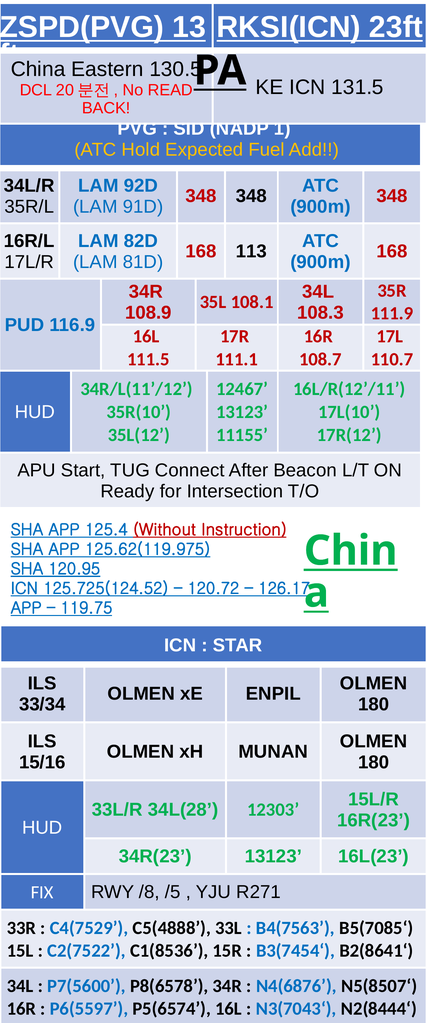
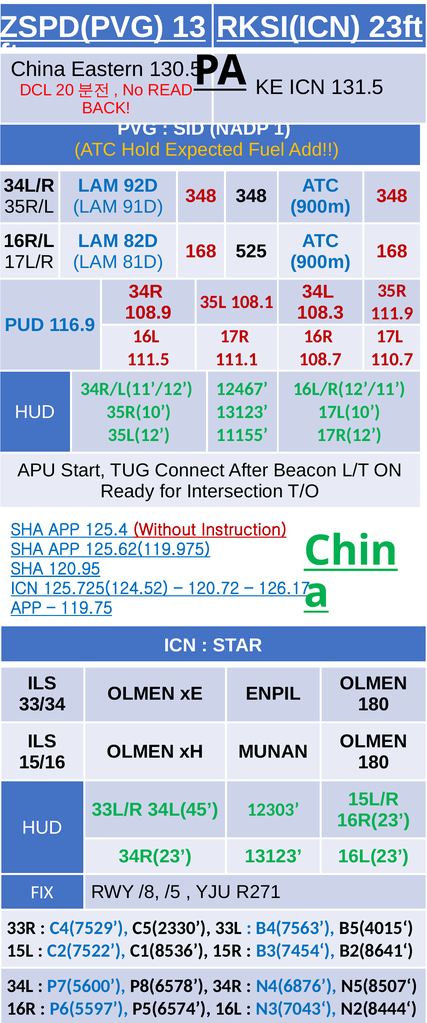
113: 113 -> 525 (251, 251)
34L(28: 34L(28 -> 34L(45 (183, 809)
C5(4888: C5(4888 -> C5(2330 (172, 927)
B5(7085‘: B5(7085‘ -> B5(4015‘ (376, 927)
